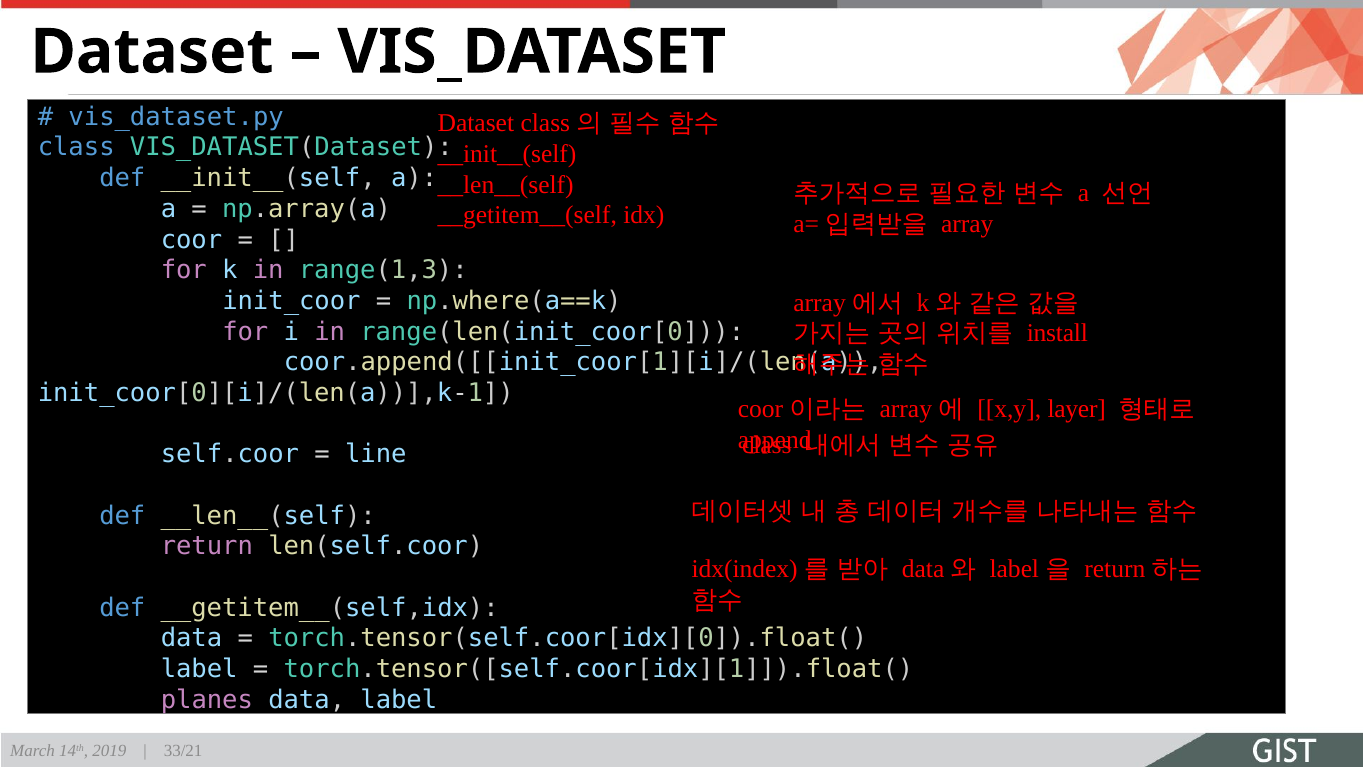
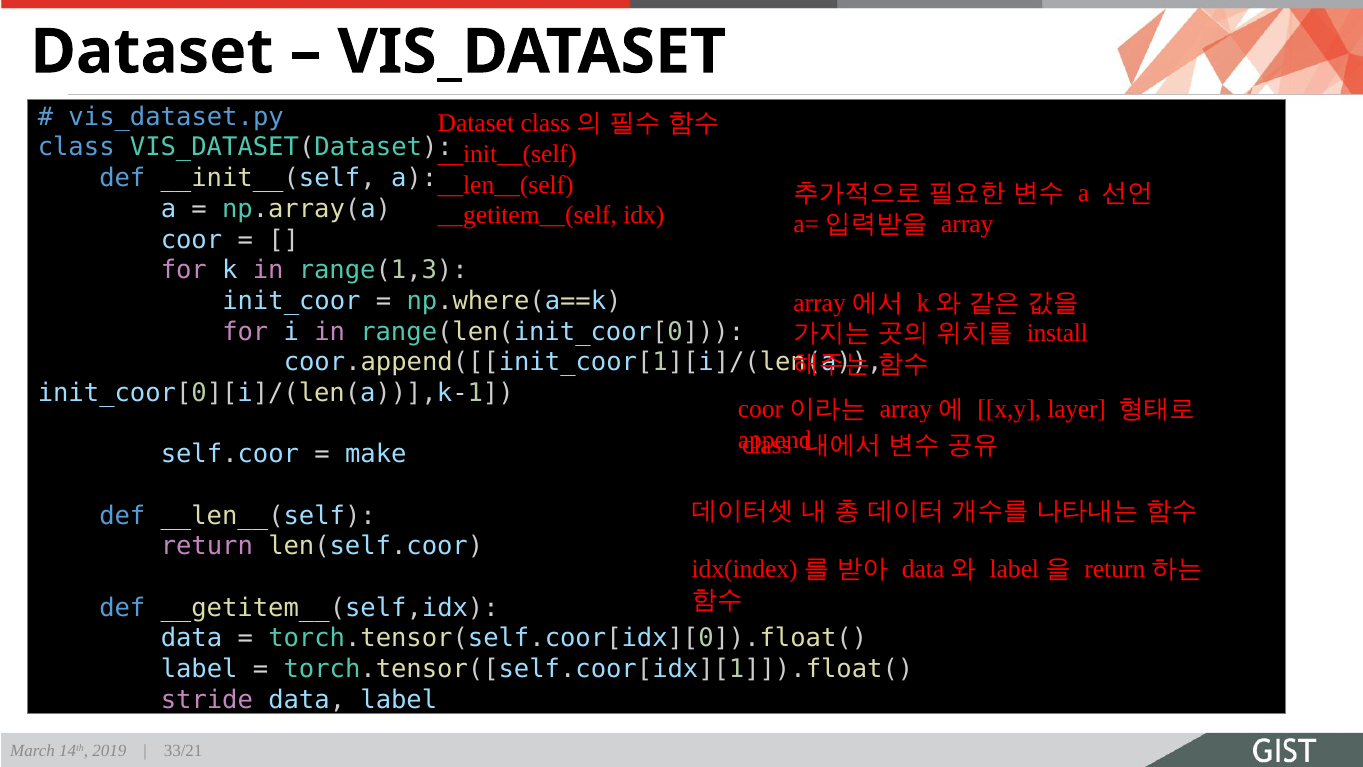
line: line -> make (376, 454)
planes: planes -> stride (207, 699)
